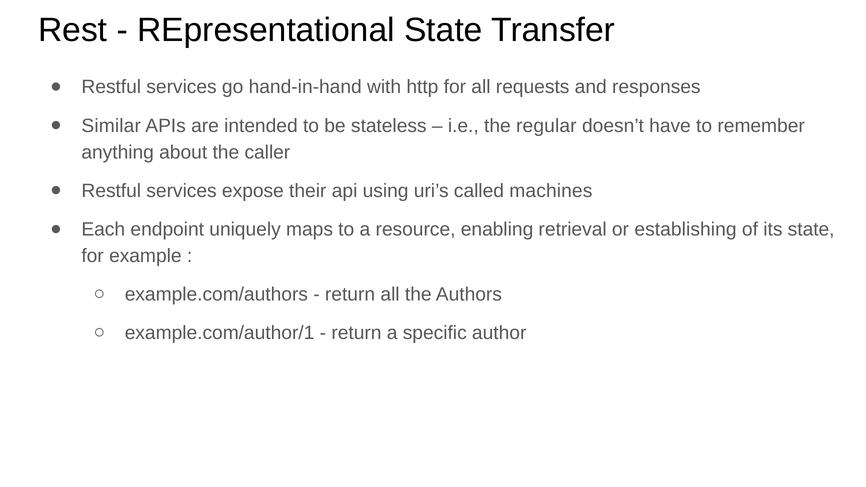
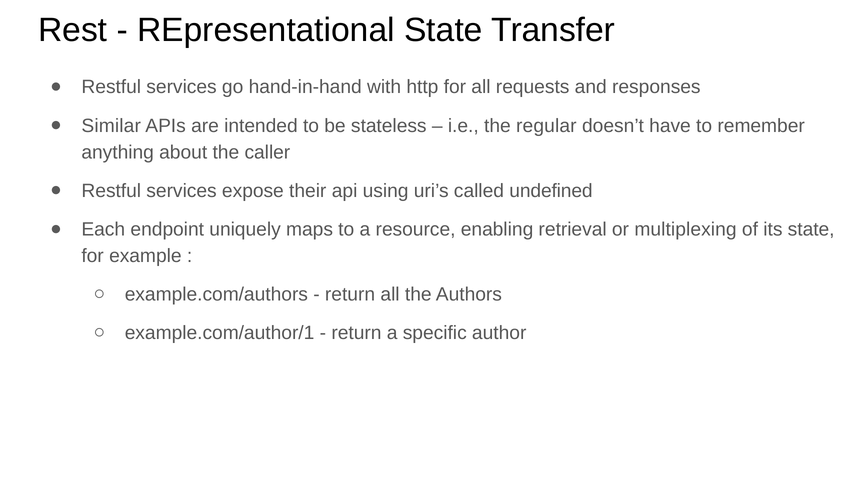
machines: machines -> undefined (551, 191)
establishing: establishing -> multiplexing (685, 229)
